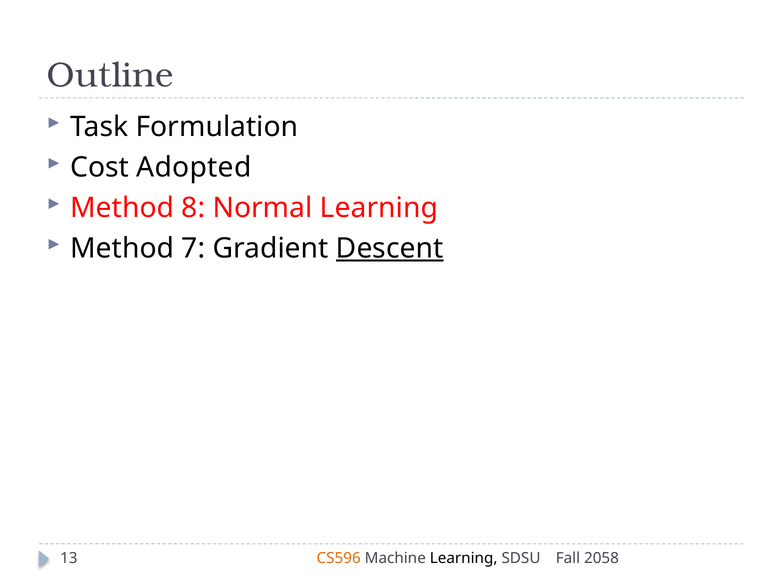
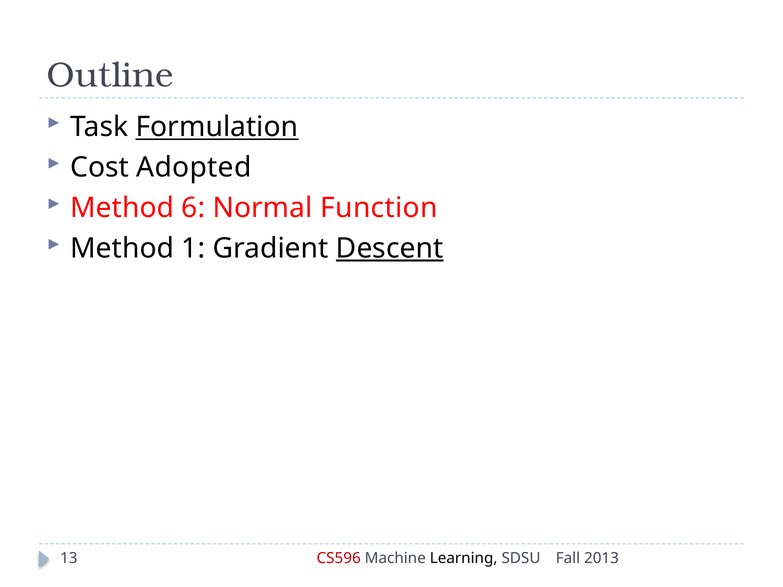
Formulation underline: none -> present (217, 127)
8: 8 -> 6 (193, 208)
Normal Learning: Learning -> Function (379, 208)
7: 7 -> 1 (193, 249)
CS596 colour: orange -> red (339, 558)
2058: 2058 -> 2013 (601, 558)
